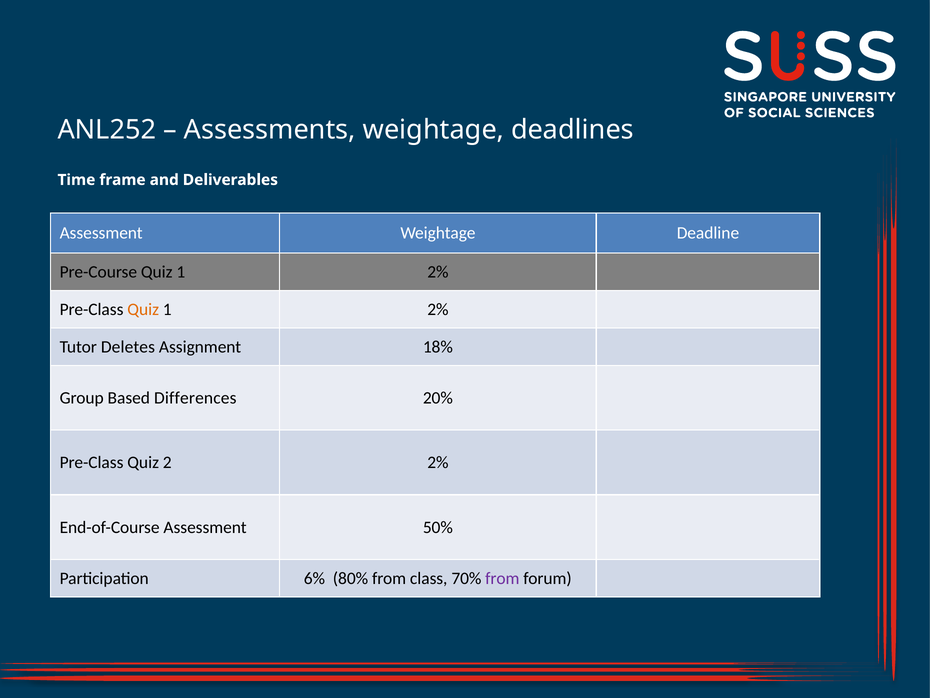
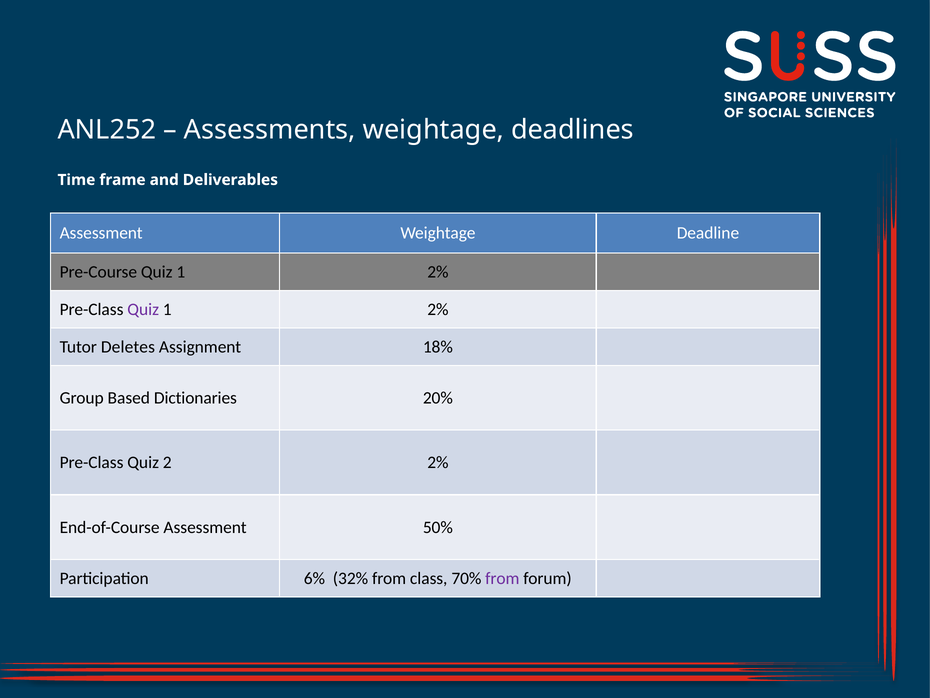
Quiz colour: orange -> purple (143, 309)
Differences: Differences -> Dictionaries (195, 398)
80%: 80% -> 32% (350, 578)
